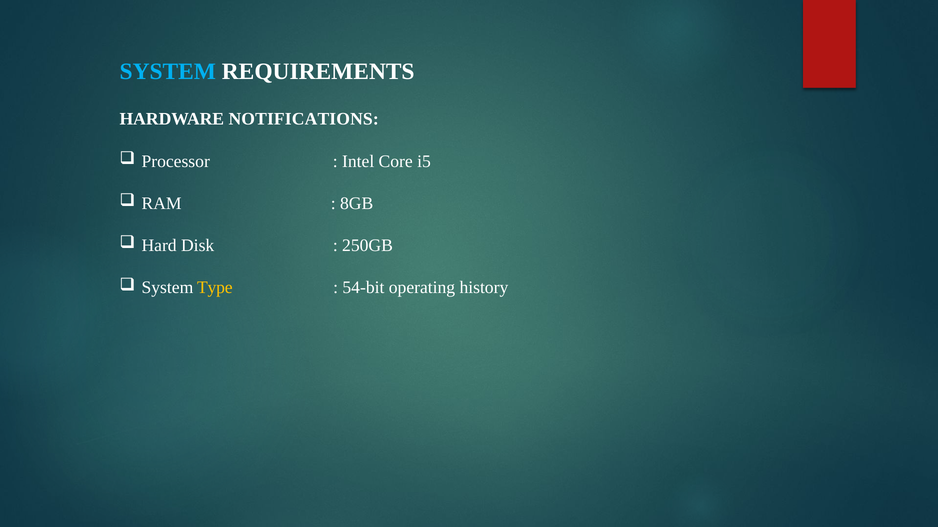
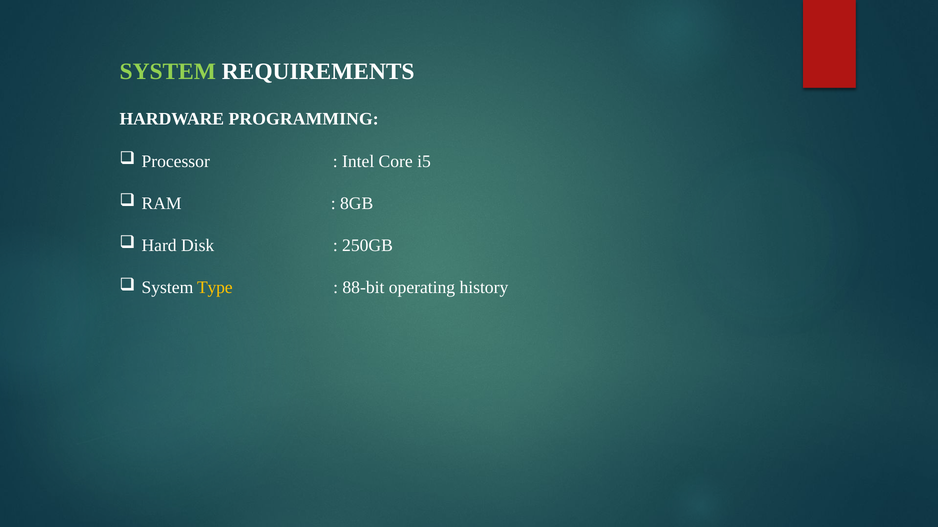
SYSTEM colour: light blue -> light green (168, 72)
NOTIFICATIONS: NOTIFICATIONS -> PROGRAMMING (304, 119)
54-bit: 54-bit -> 88-bit (363, 288)
